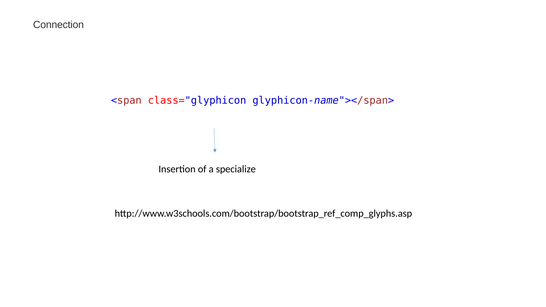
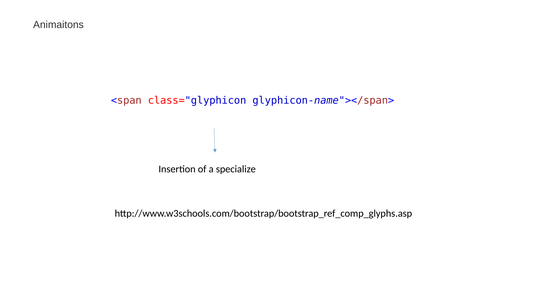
Connection: Connection -> Animaitons (58, 25)
